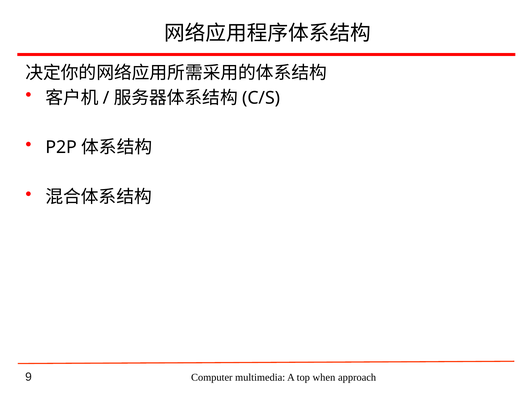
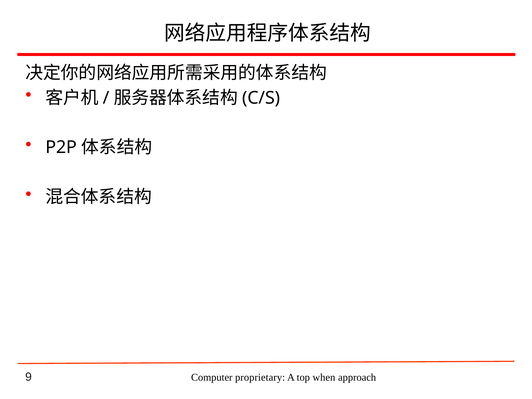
multimedia: multimedia -> proprietary (260, 378)
